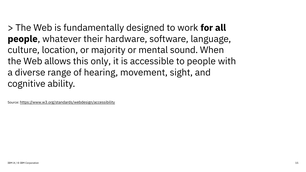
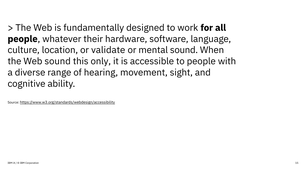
majority: majority -> validate (108, 50)
Web allows: allows -> sound (58, 61)
